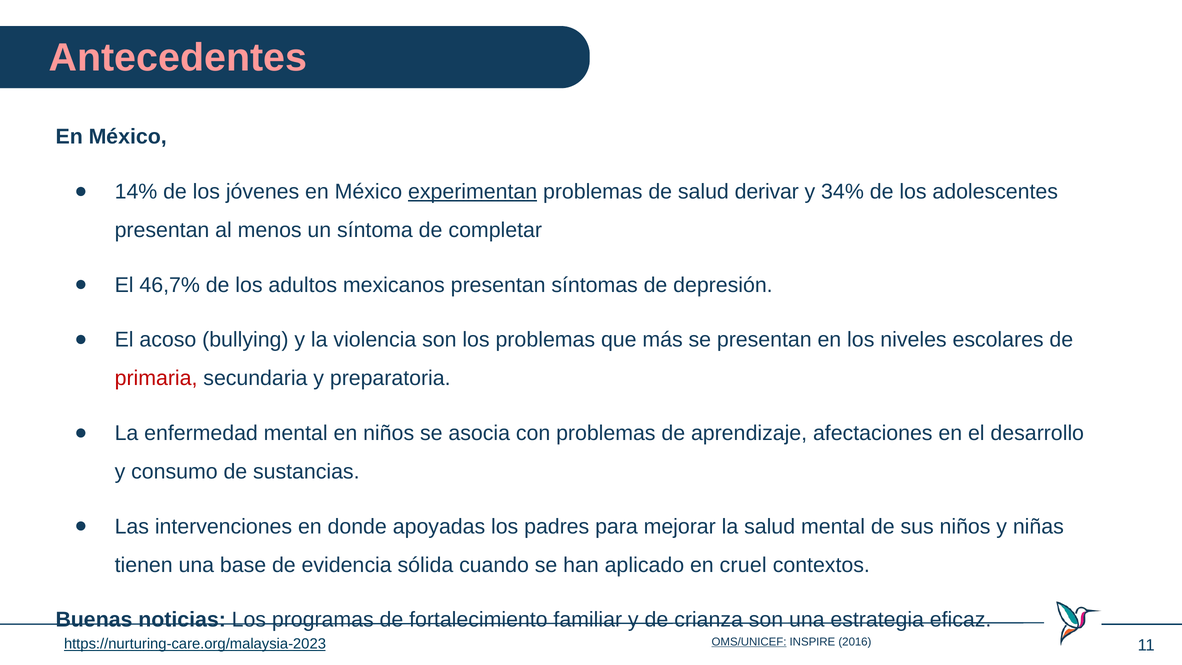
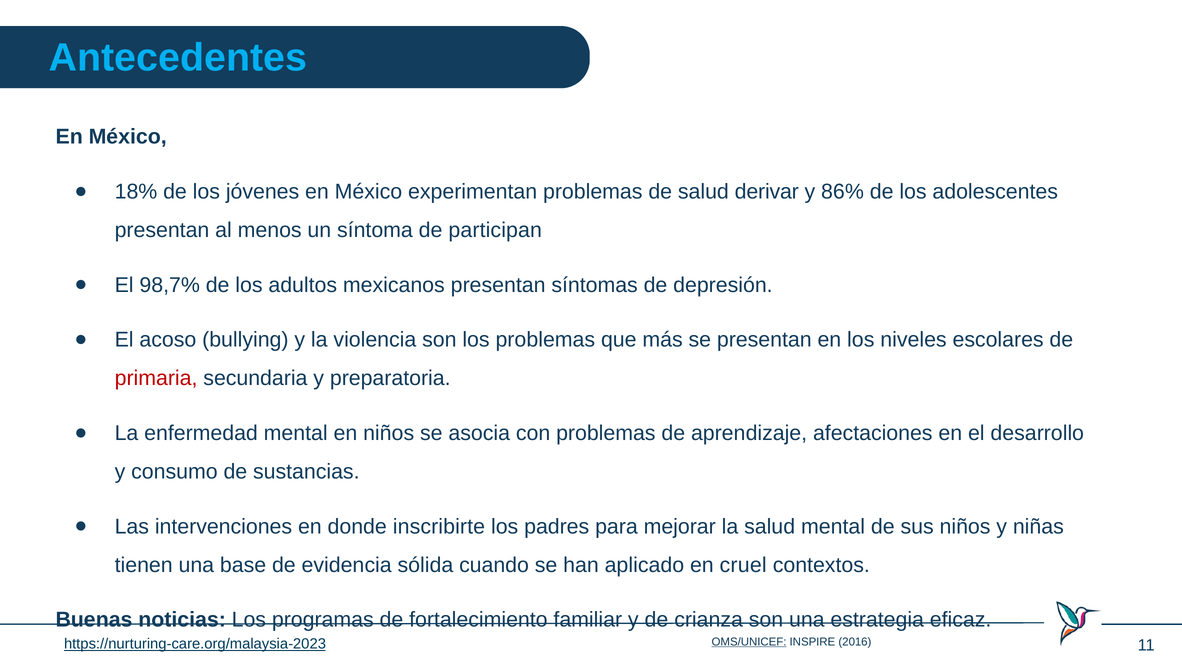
Antecedentes colour: pink -> light blue (178, 58)
14%: 14% -> 18% (136, 192)
experimentan underline: present -> none (473, 192)
34%: 34% -> 86% (842, 192)
completar: completar -> participan (495, 230)
46,7%: 46,7% -> 98,7% (170, 285)
apoyadas: apoyadas -> inscribirte (439, 526)
